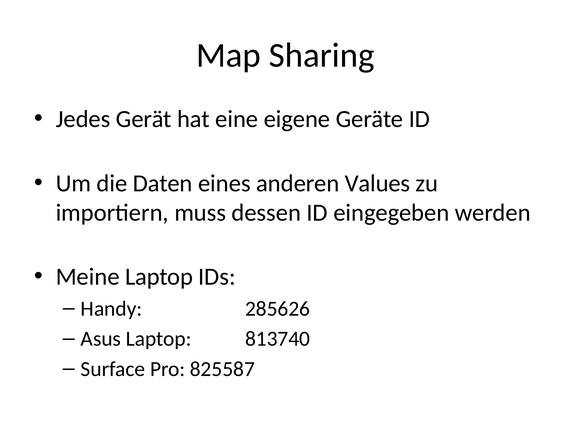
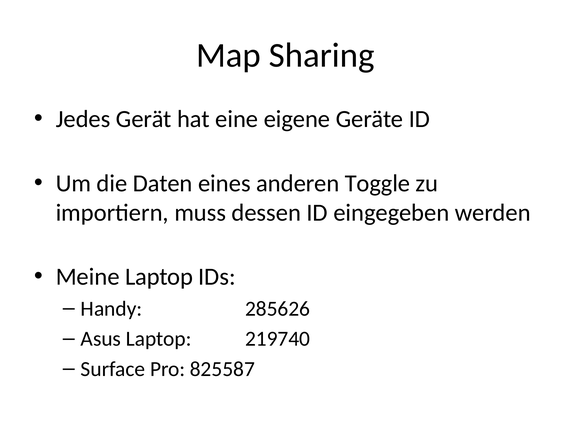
Values: Values -> Toggle (377, 183)
813740: 813740 -> 219740 (278, 339)
